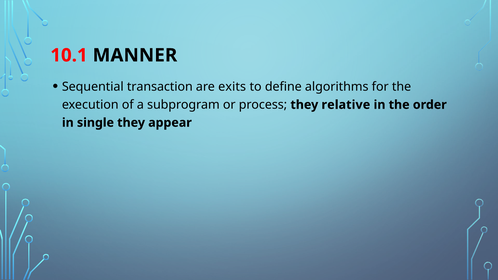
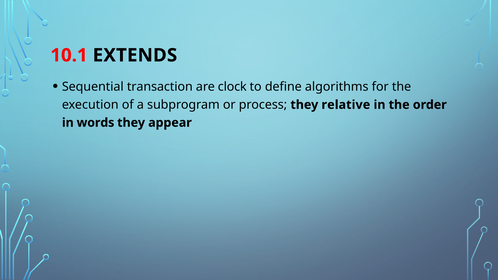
MANNER: MANNER -> EXTENDS (135, 55)
exits: exits -> clock (232, 87)
single: single -> words (96, 123)
